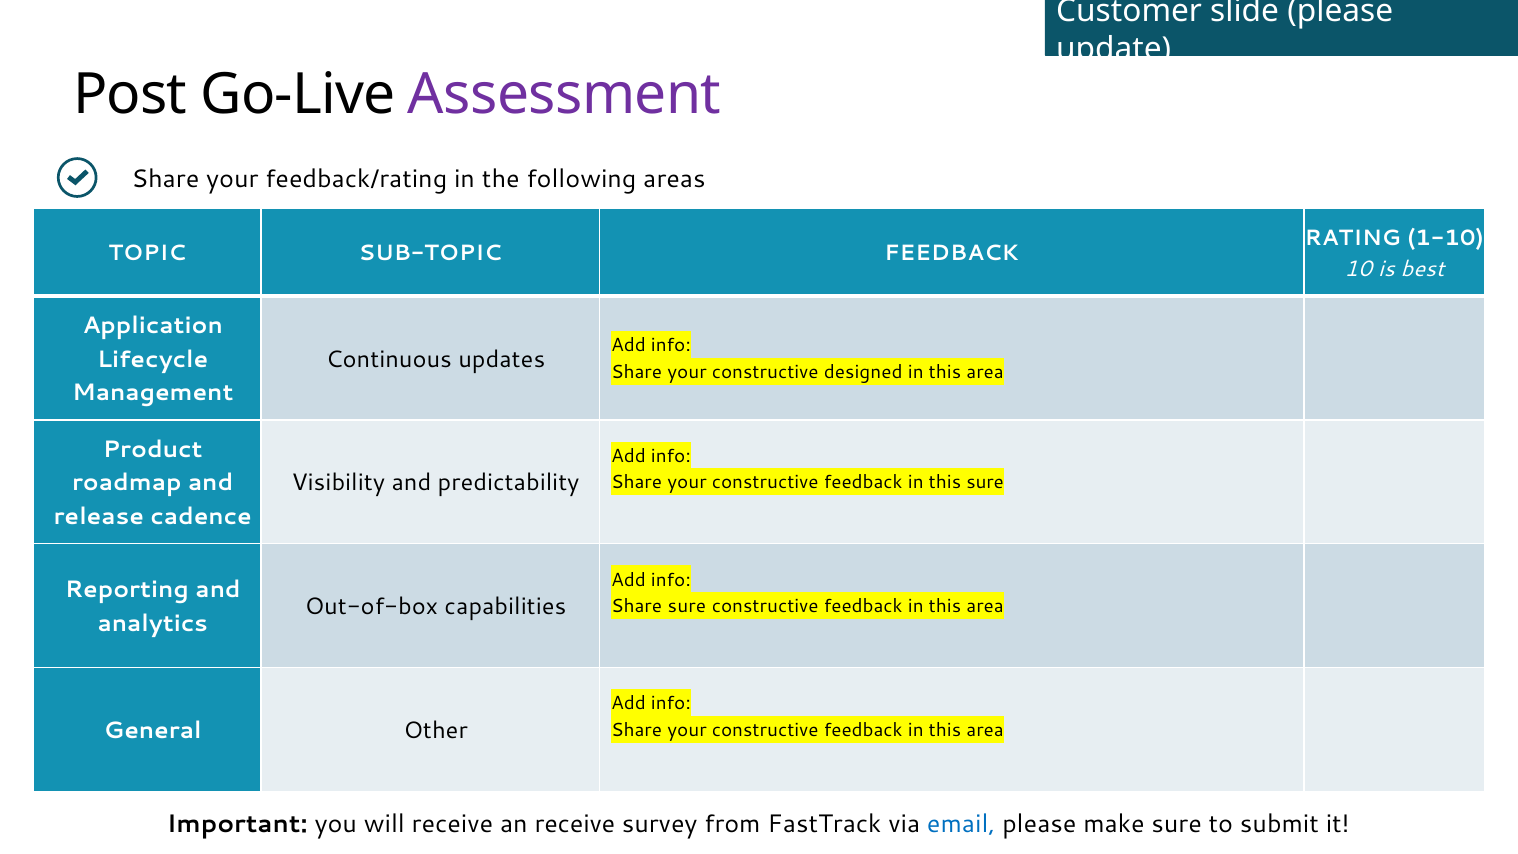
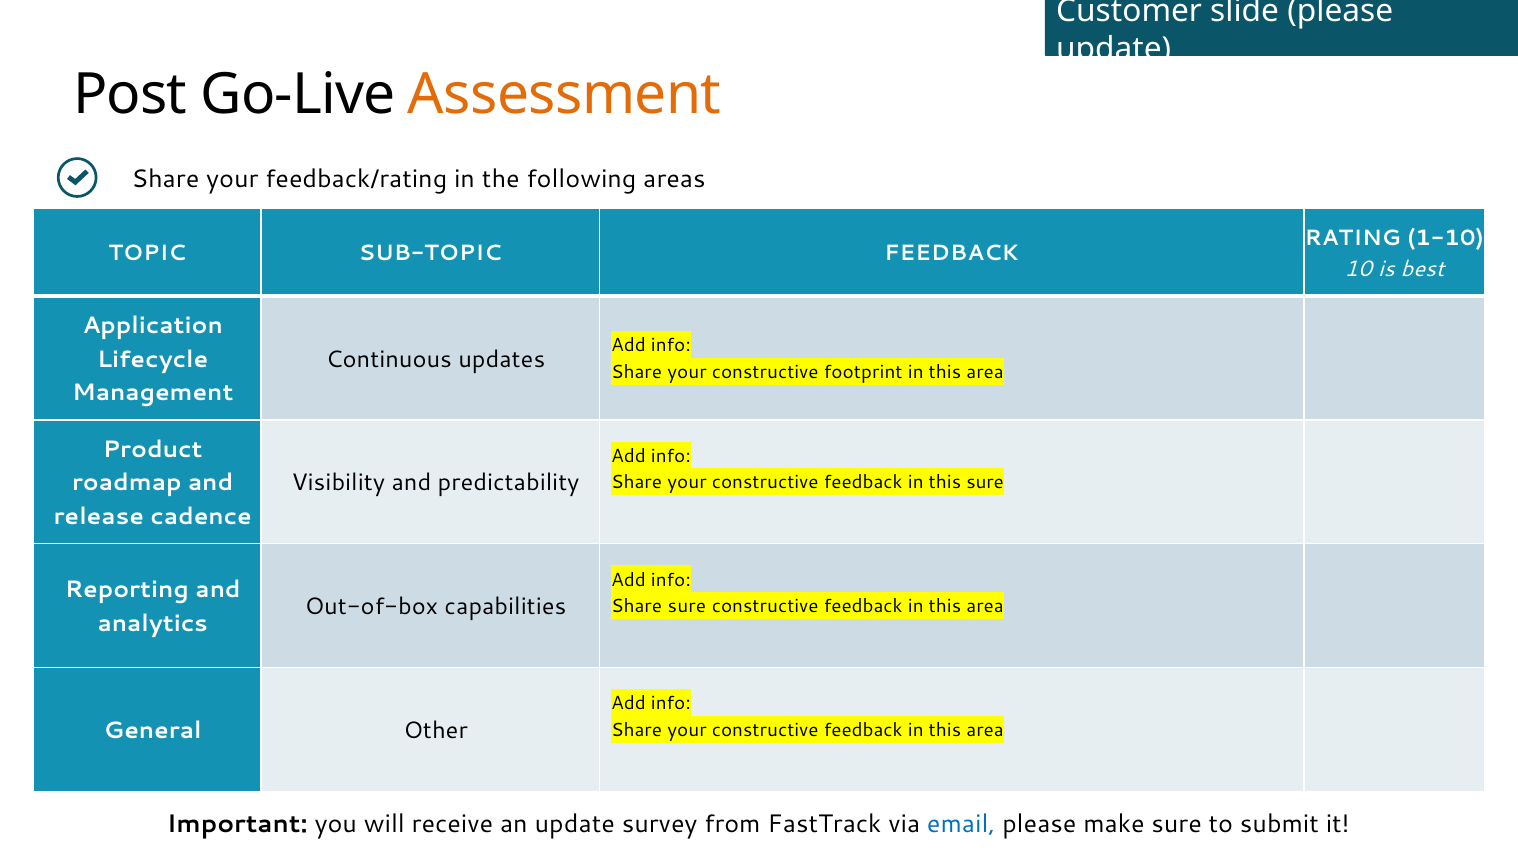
Assessment colour: purple -> orange (565, 95)
designed: designed -> footprint (863, 372)
an receive: receive -> update (575, 824)
